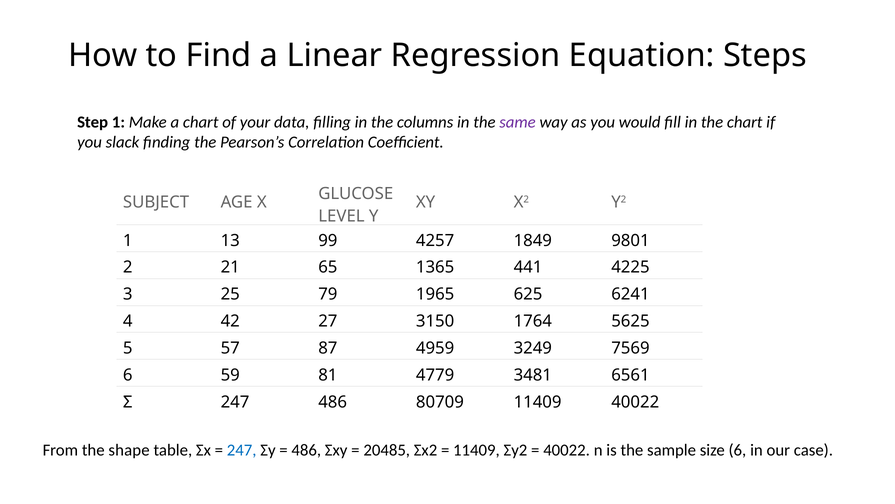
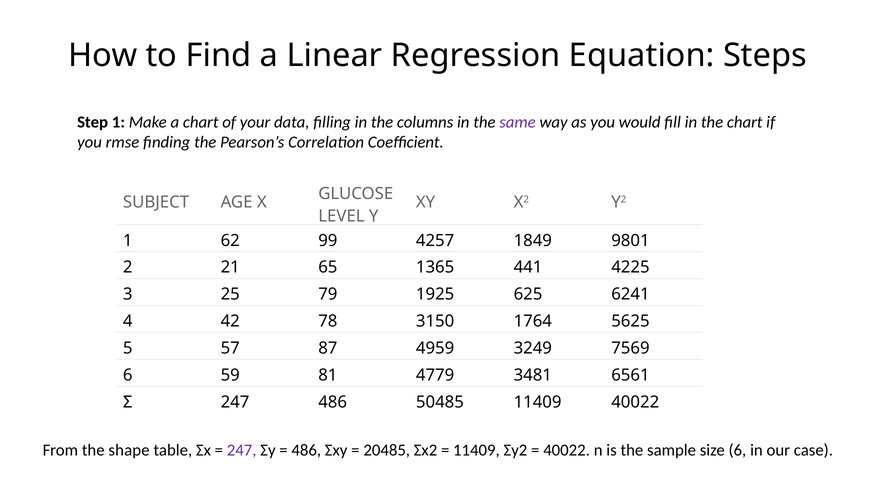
slack: slack -> rmse (123, 142)
13: 13 -> 62 (230, 240)
1965: 1965 -> 1925 (435, 294)
27: 27 -> 78 (328, 321)
80709: 80709 -> 50485 (440, 402)
247 colour: blue -> purple (242, 450)
